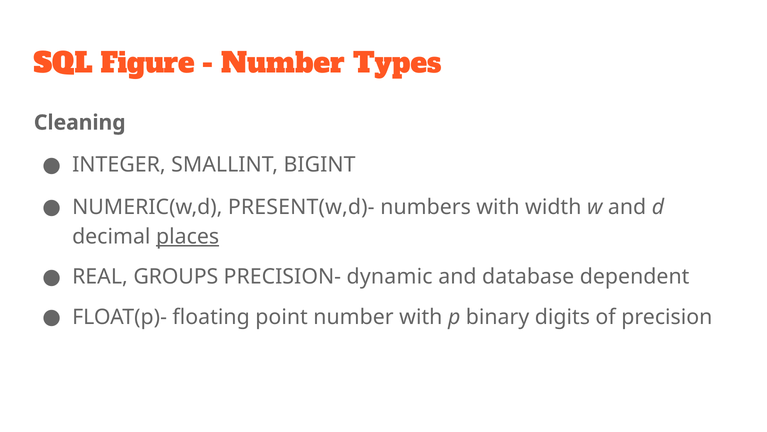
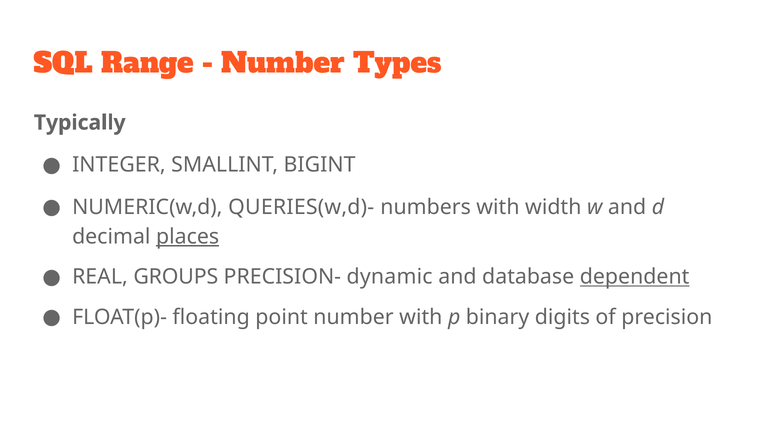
Figure: Figure -> Range (148, 64)
Cleaning: Cleaning -> Typically (80, 122)
PRESENT(w,d)-: PRESENT(w,d)- -> QUERIES(w,d)- (301, 207)
dependent underline: none -> present (635, 276)
